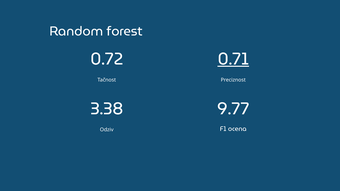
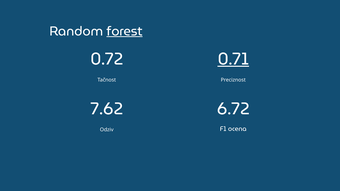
forest underline: none -> present (125, 31)
3.38: 3.38 -> 7.62 (107, 109)
9.77: 9.77 -> 6.72 (233, 109)
